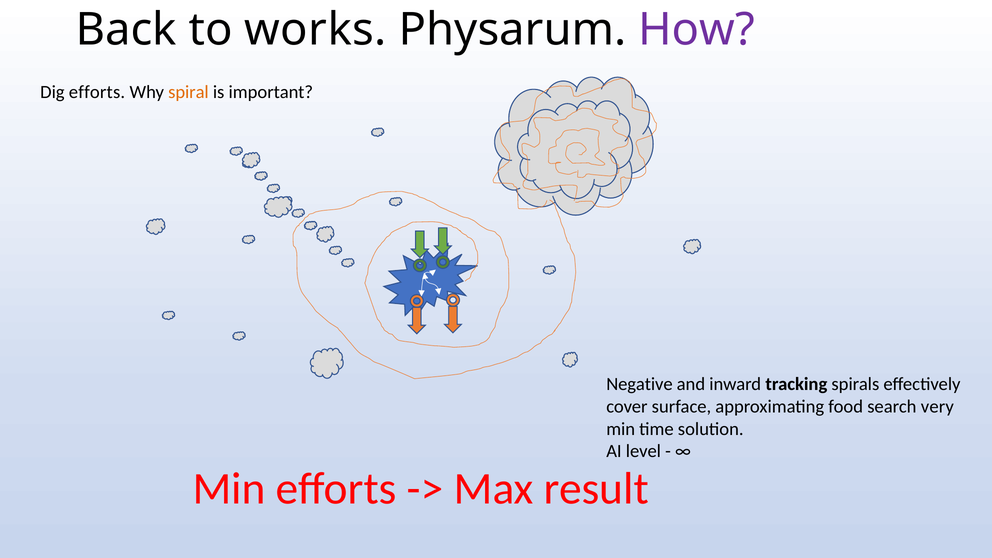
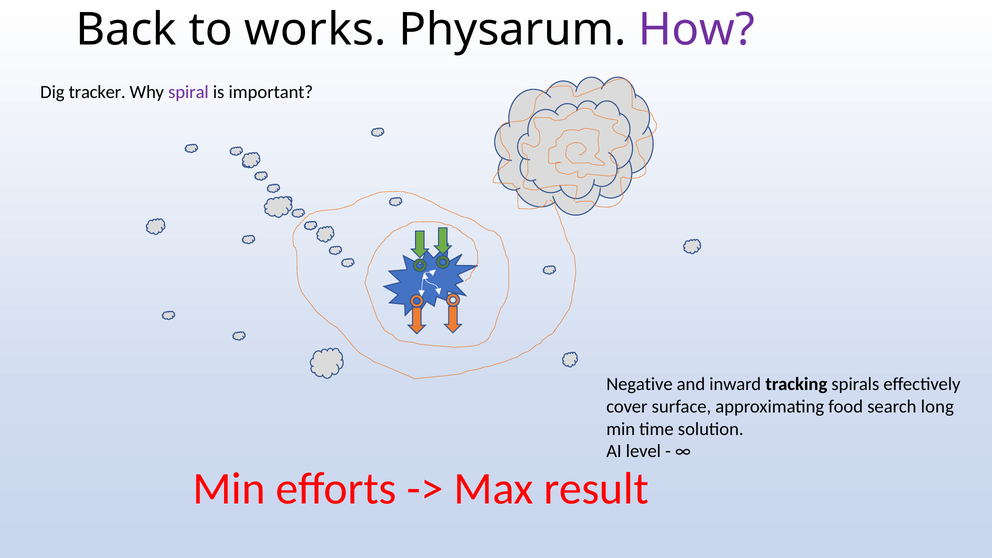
Dig efforts: efforts -> tracker (97, 92)
spiral colour: orange -> purple (188, 92)
very: very -> long (937, 407)
